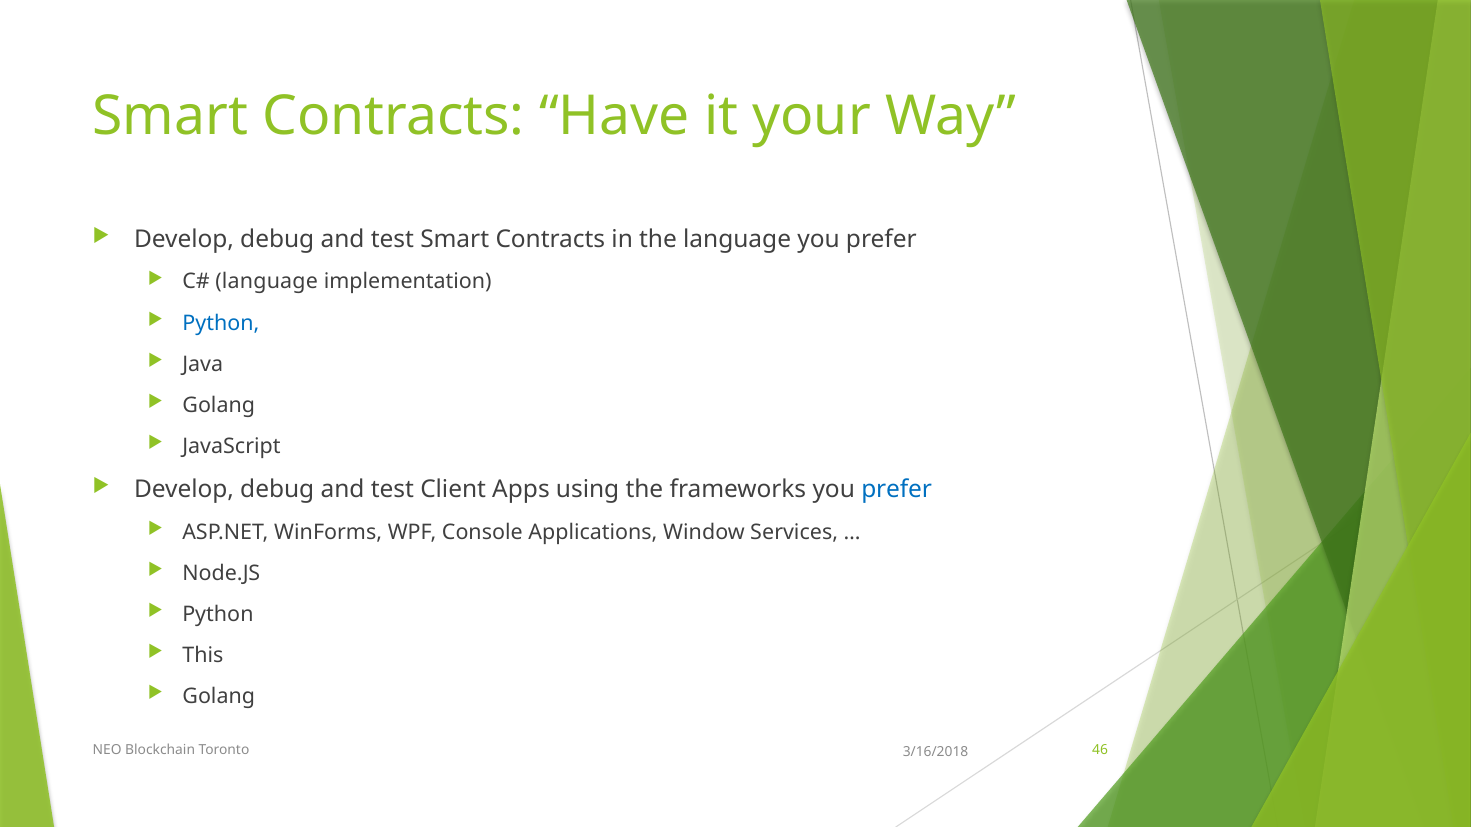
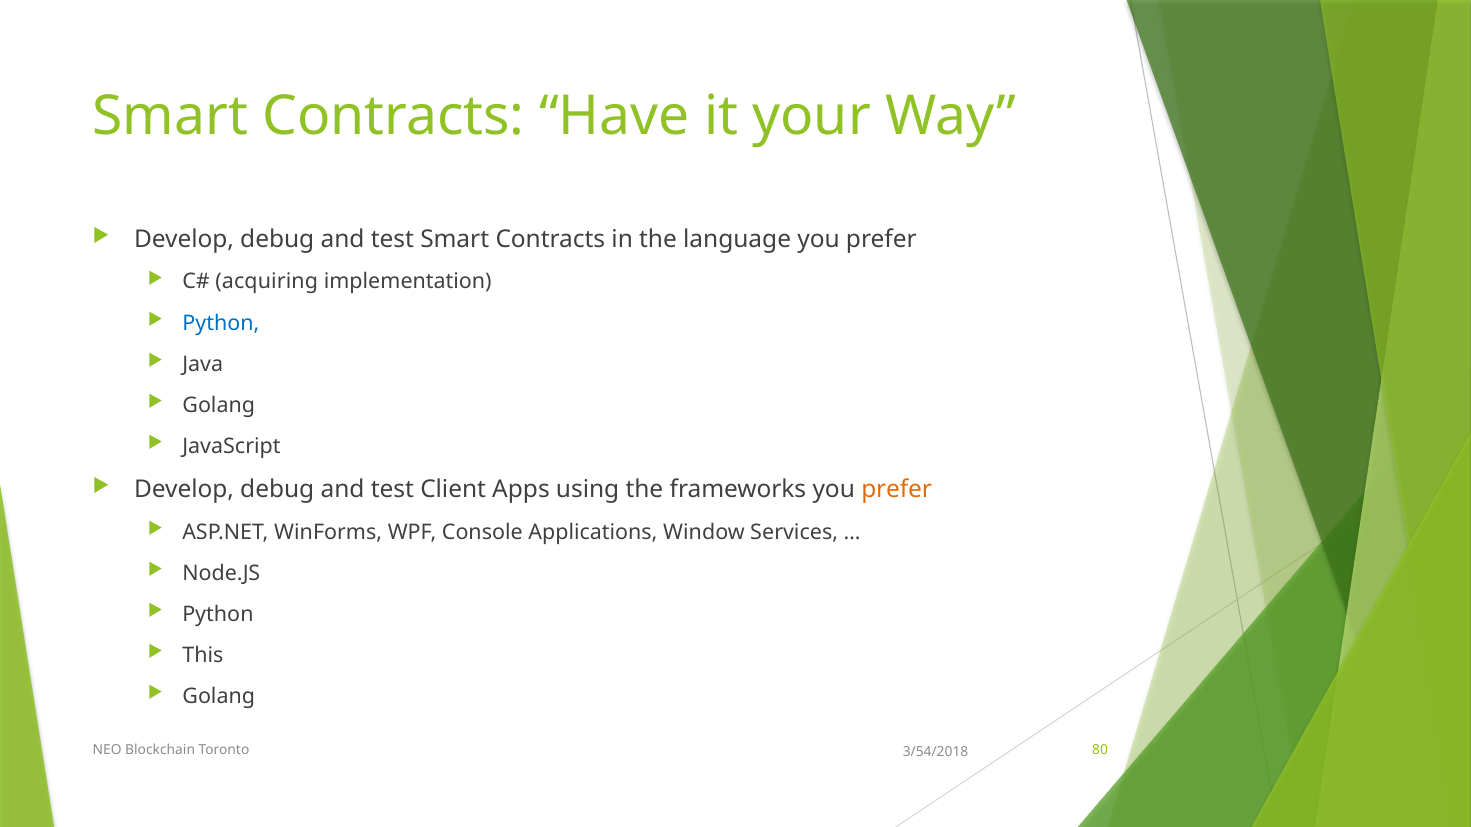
language: language -> acquiring (267, 282)
prefer colour: blue -> orange (897, 490)
46: 46 -> 80 (1100, 751)
3/16/2018: 3/16/2018 -> 3/54/2018 (936, 752)
